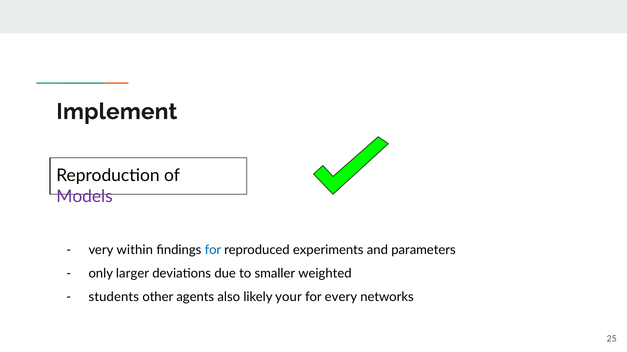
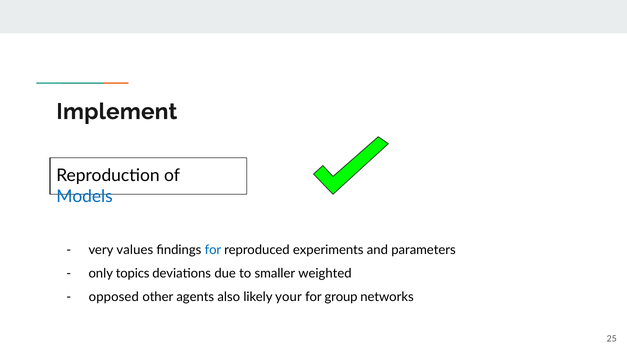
Models colour: purple -> blue (84, 197)
within: within -> values (135, 251)
larger: larger -> topics (133, 274)
students: students -> opposed (114, 298)
every: every -> group (341, 298)
